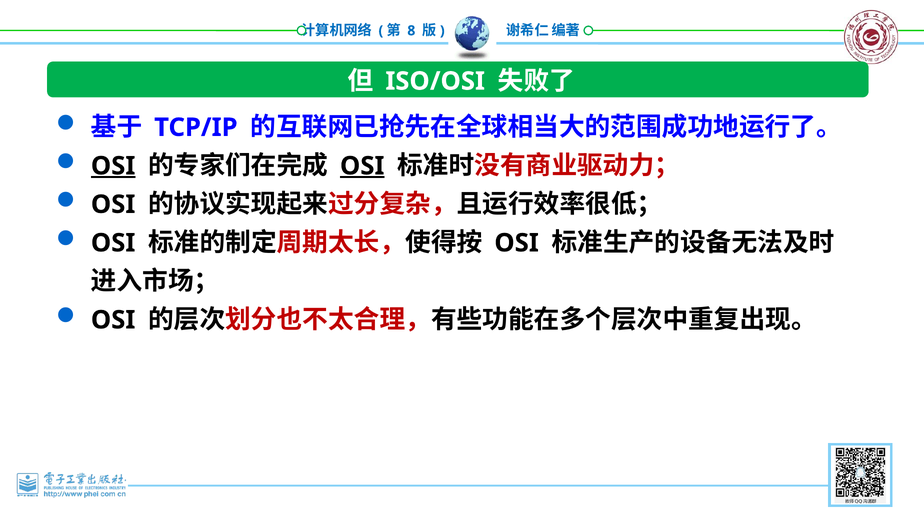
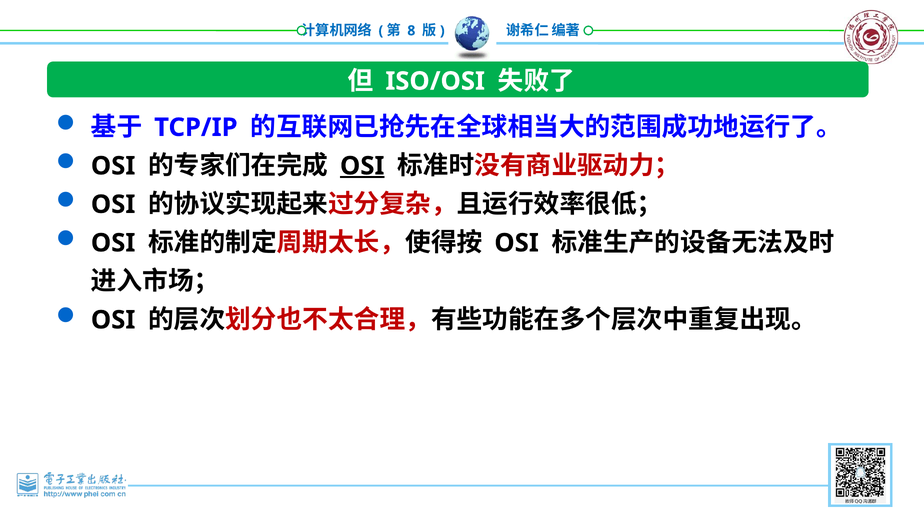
OSI underline: present -> none (113, 166)
